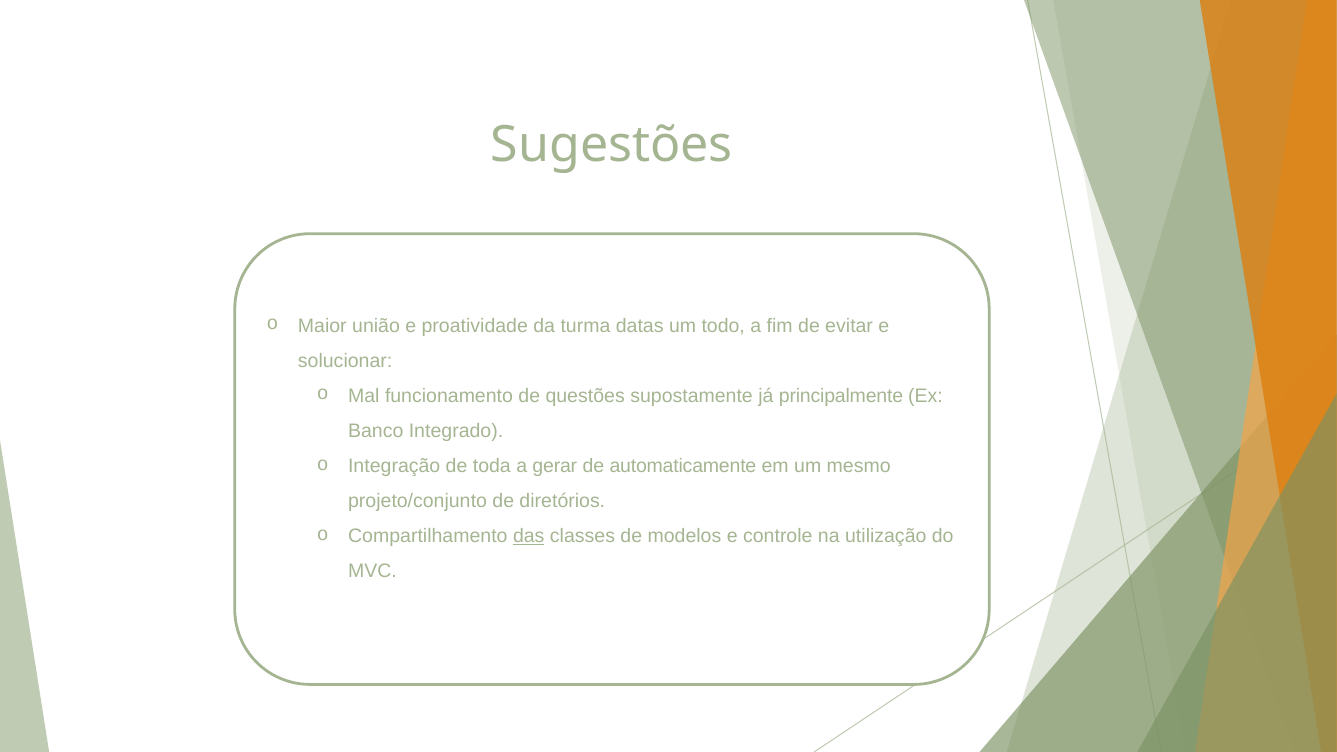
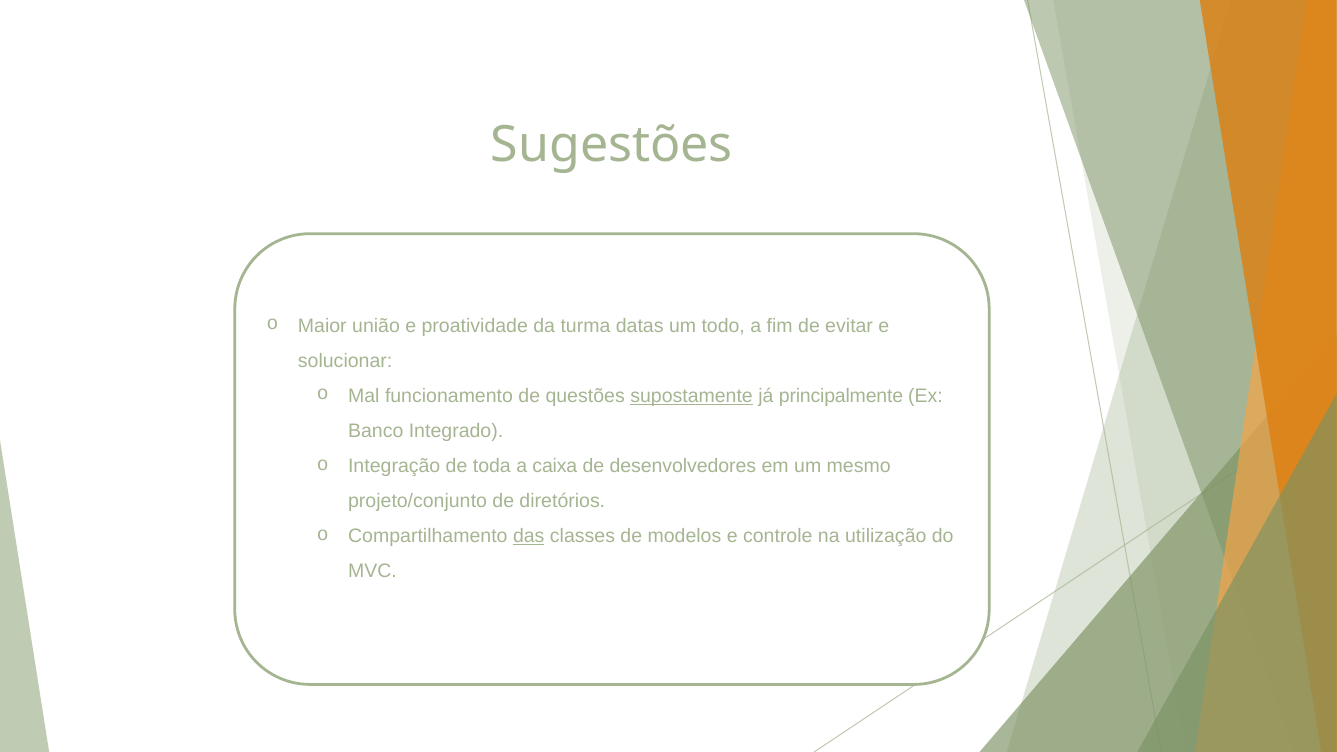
supostamente underline: none -> present (692, 396)
gerar: gerar -> caixa (555, 466)
automaticamente: automaticamente -> desenvolvedores (683, 466)
